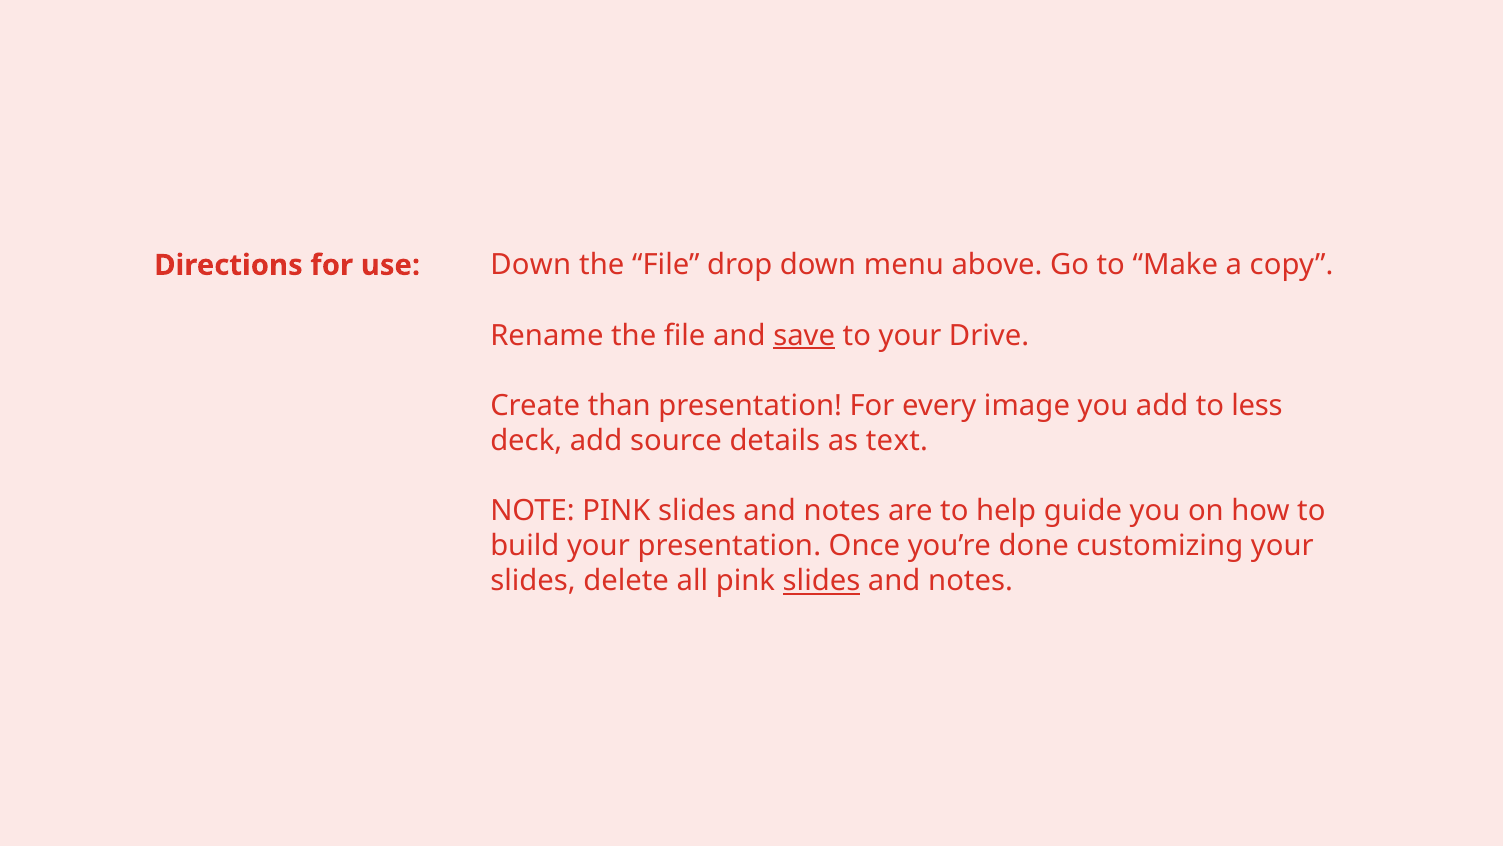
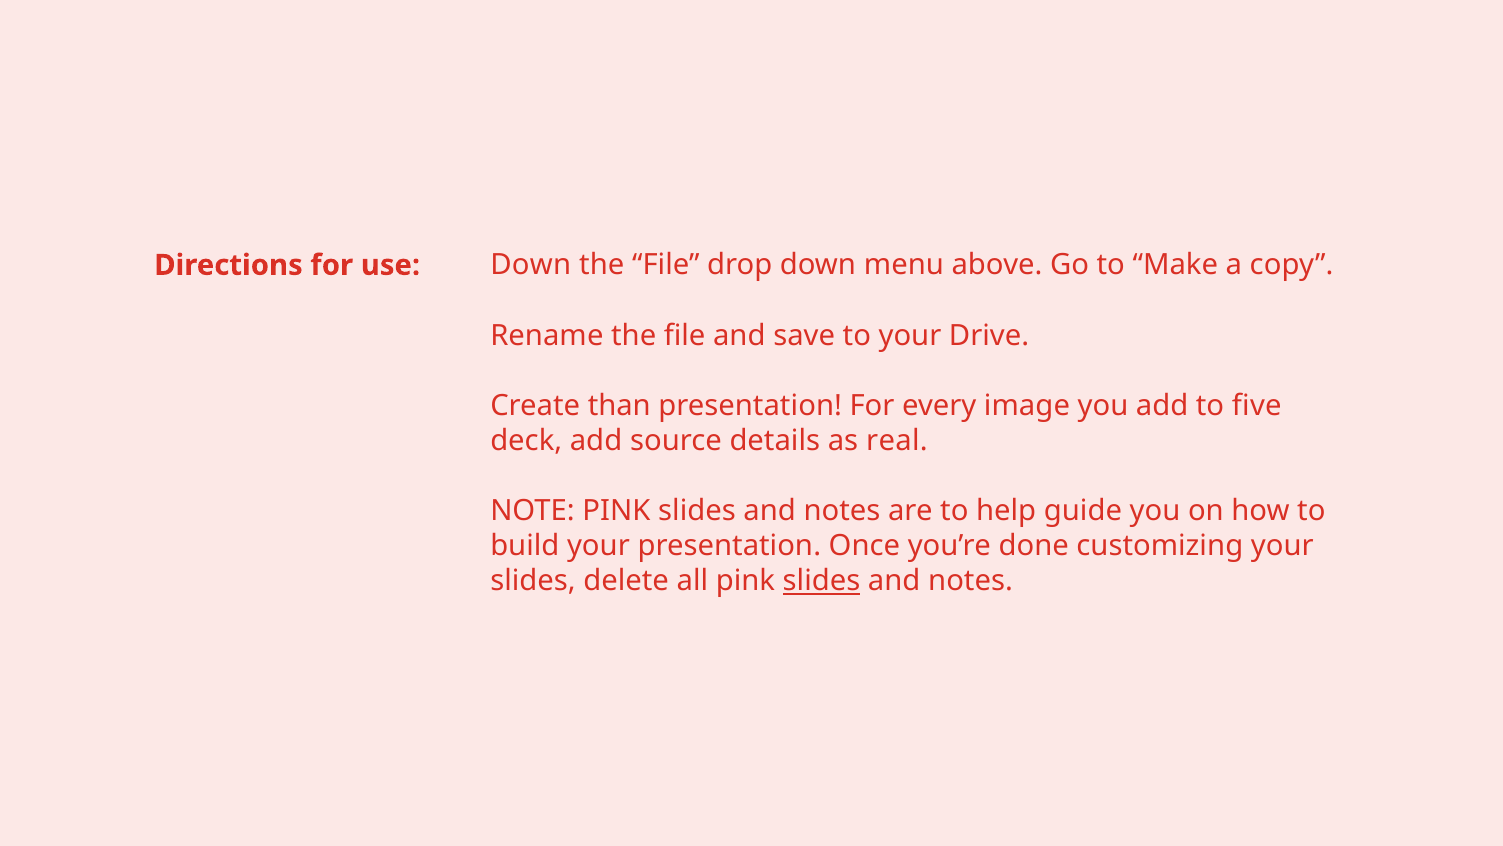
save underline: present -> none (804, 335)
less: less -> five (1257, 405)
text: text -> real (897, 440)
